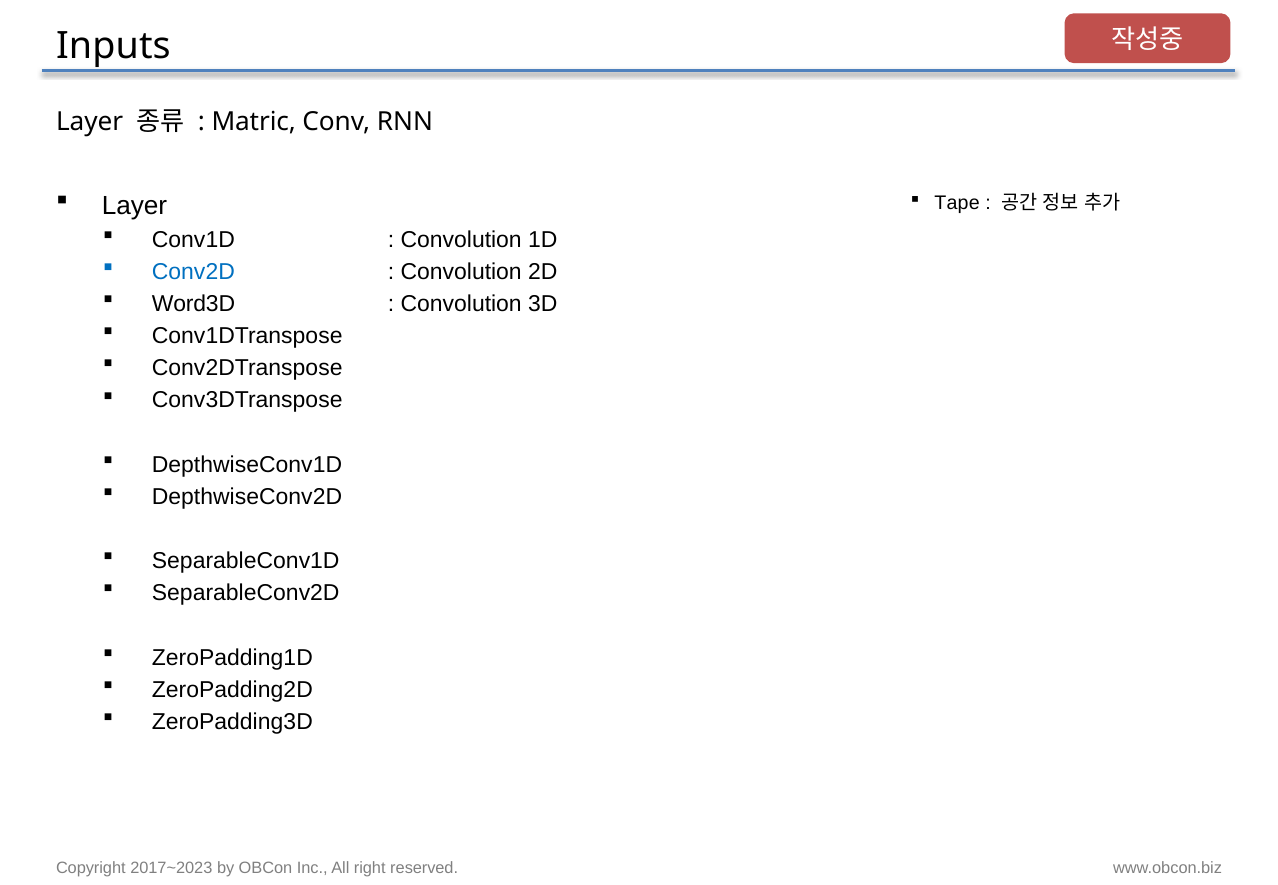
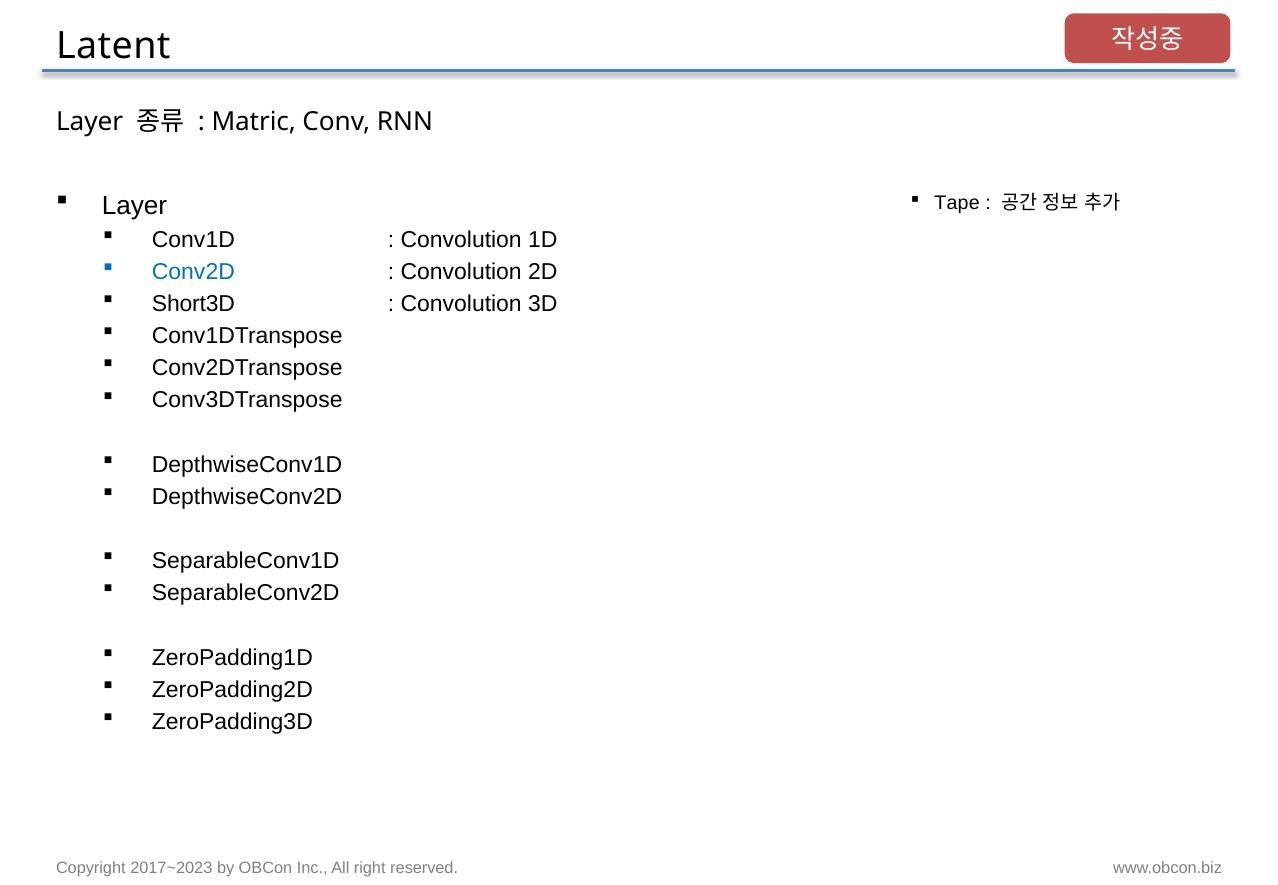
Inputs: Inputs -> Latent (113, 46)
Word3D: Word3D -> Short3D (193, 304)
